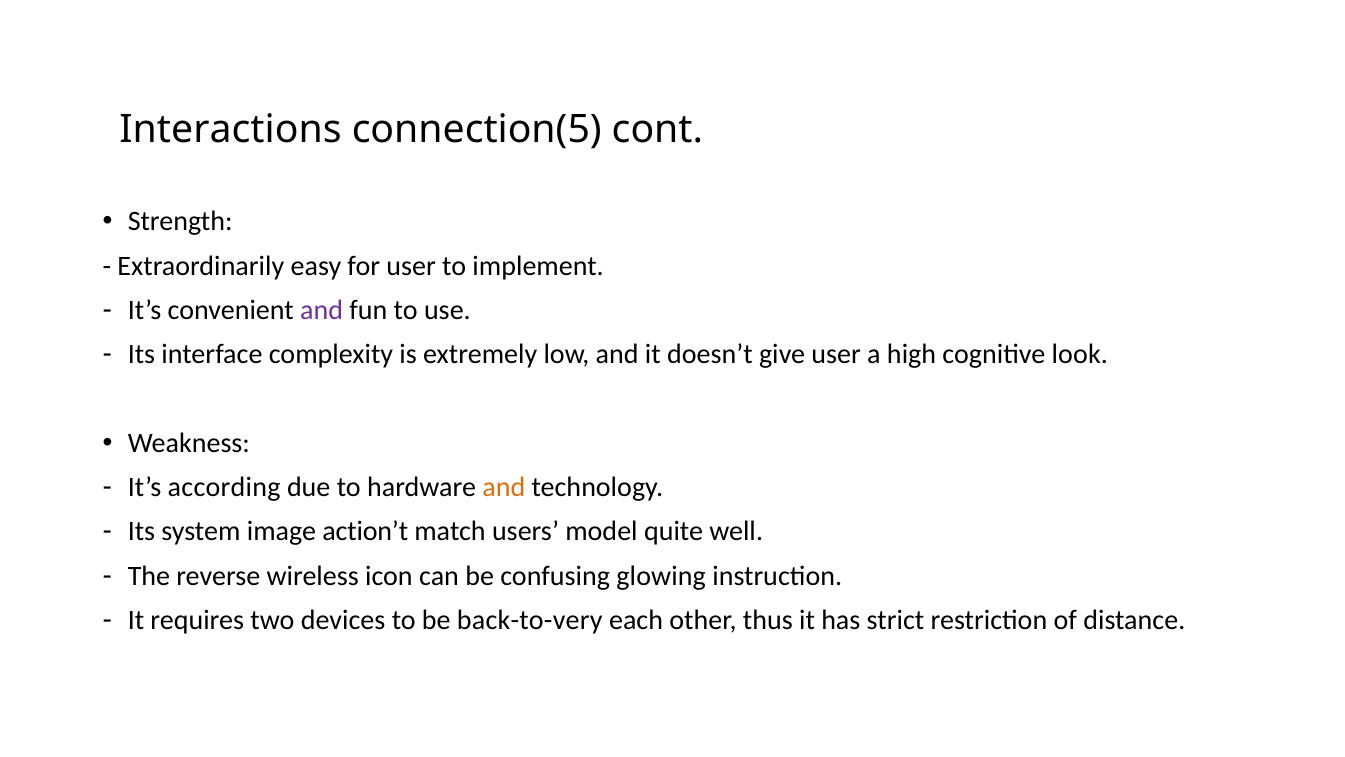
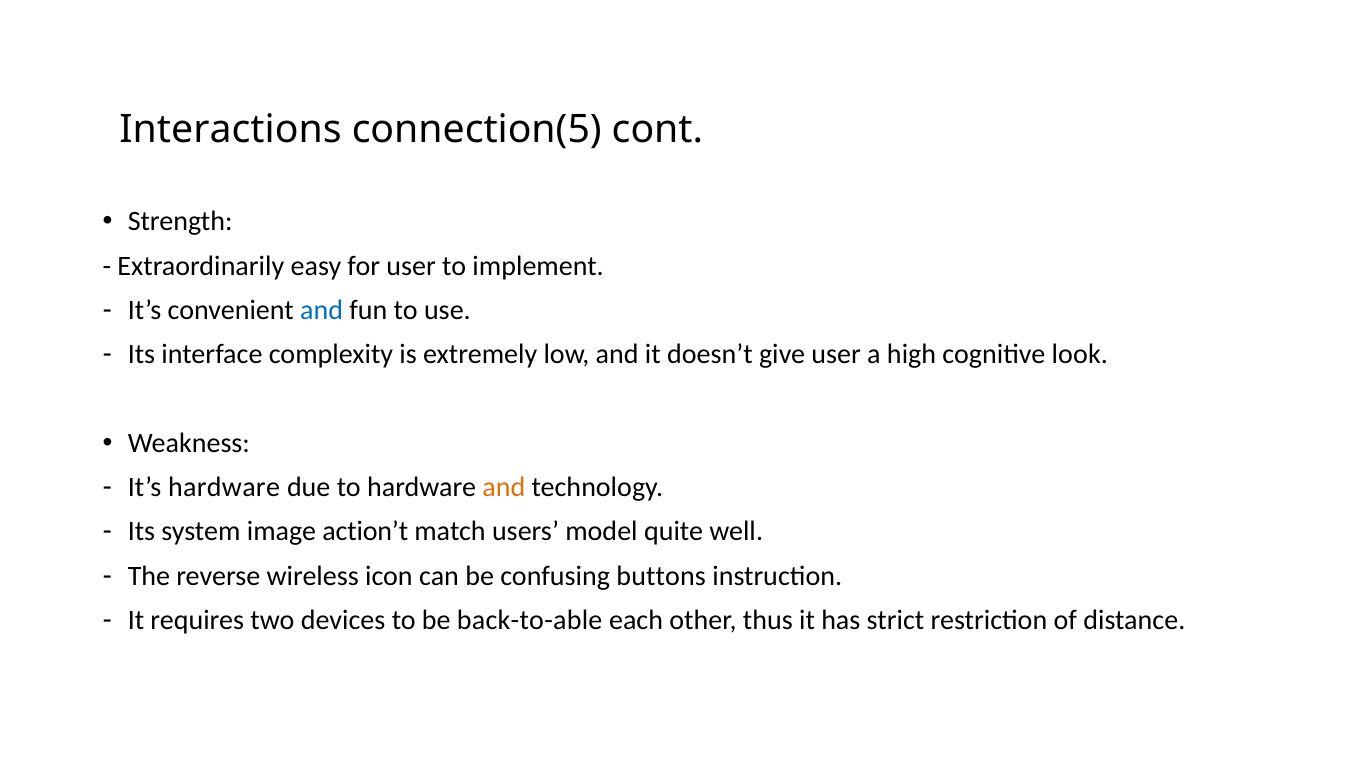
and colour: purple -> blue (322, 310)
It’s according: according -> hardware (224, 487)
glowing: glowing -> buttons (661, 576)
back-to-very: back-to-very -> back-to-able (530, 620)
